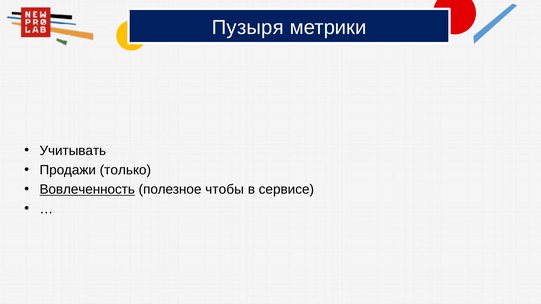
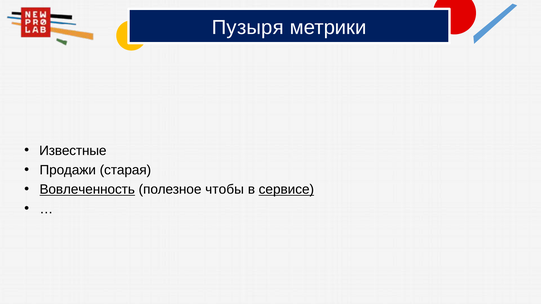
Учитывать: Учитывать -> Известные (73, 151)
только: только -> старая (125, 170)
сервисе underline: none -> present (286, 190)
